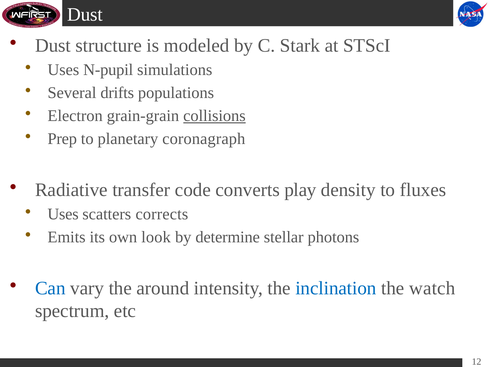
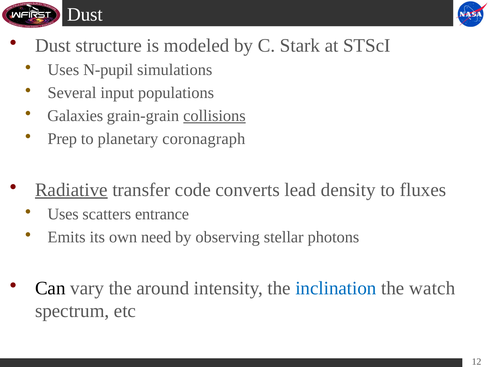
drifts: drifts -> input (117, 93)
Electron: Electron -> Galaxies (75, 116)
Radiative underline: none -> present (71, 190)
play: play -> lead (300, 190)
corrects: corrects -> entrance (162, 214)
look: look -> need (156, 237)
determine: determine -> observing (228, 237)
Can colour: blue -> black (50, 288)
